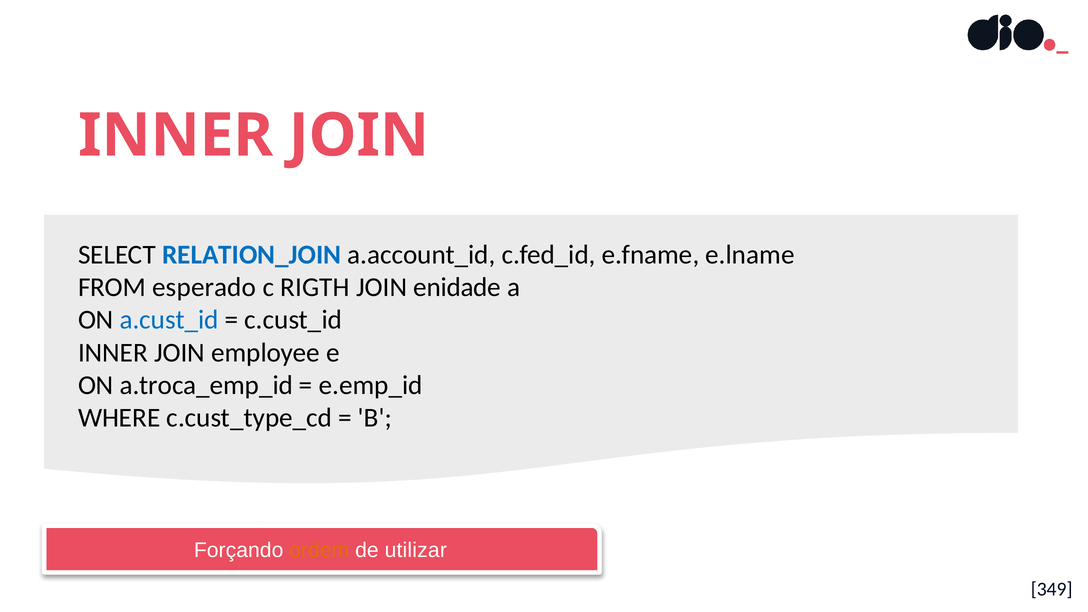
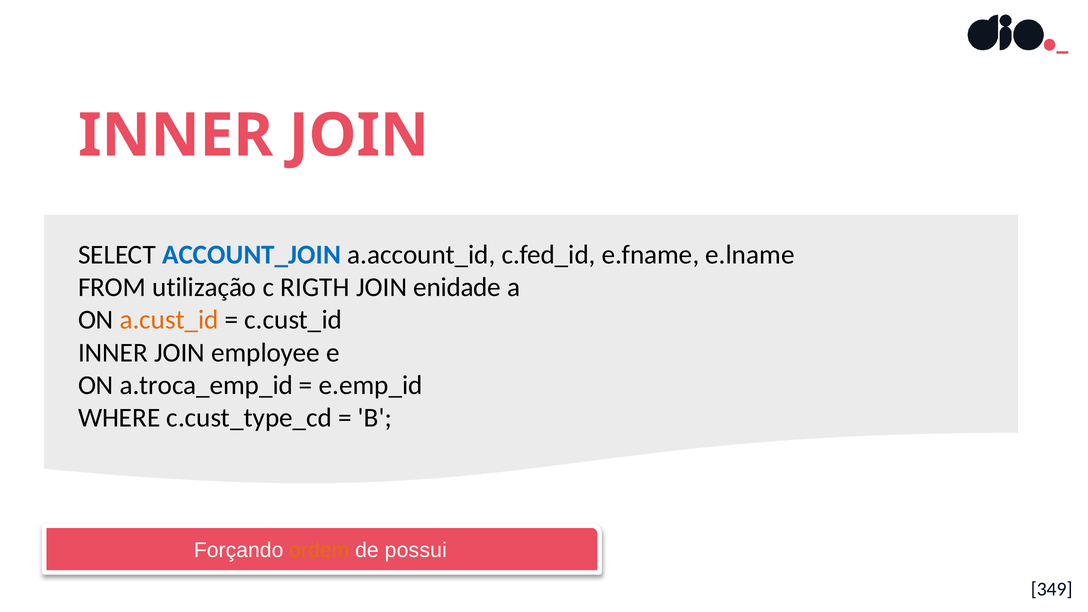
RELATION_JOIN: RELATION_JOIN -> ACCOUNT_JOIN (252, 255)
esperado: esperado -> utilização (204, 287)
a.cust_id colour: blue -> orange (169, 320)
utilizar: utilizar -> possui (416, 551)
